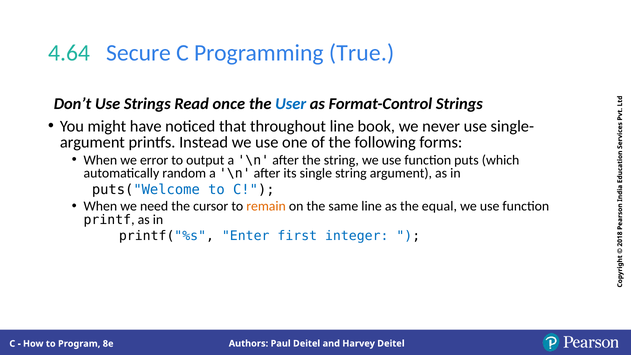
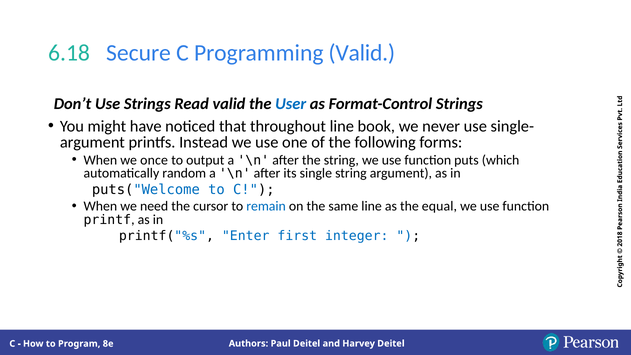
4.64: 4.64 -> 6.18 (69, 53)
Programming True: True -> Valid (362, 53)
Read once: once -> valid (229, 104)
error: error -> once (154, 160)
remain colour: orange -> blue (266, 206)
